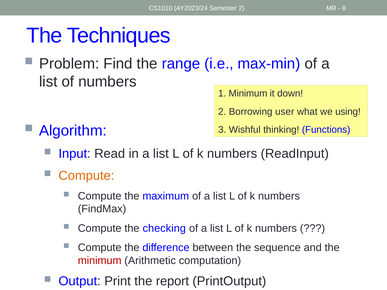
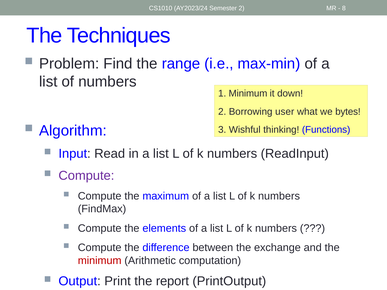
using: using -> bytes (348, 112)
Compute colour: orange -> purple (86, 176)
checking: checking -> elements (164, 228)
sequence: sequence -> exchange (277, 248)
